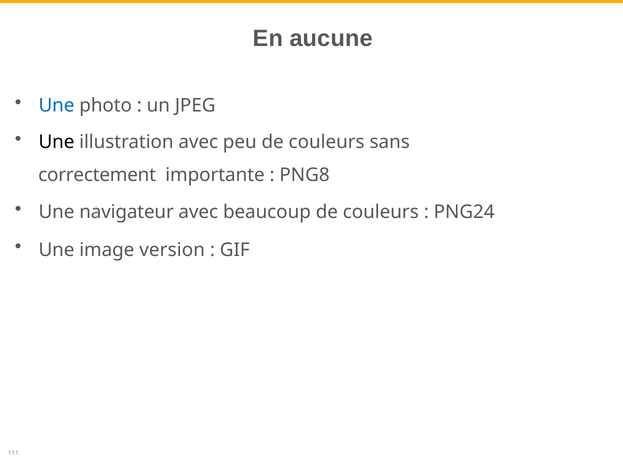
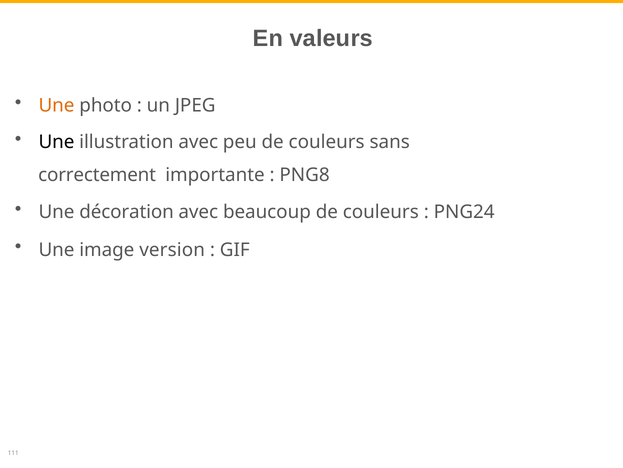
aucune: aucune -> valeurs (331, 39)
Une colour: blue -> orange (56, 105)
navigateur: navigateur -> décoration (127, 212)
